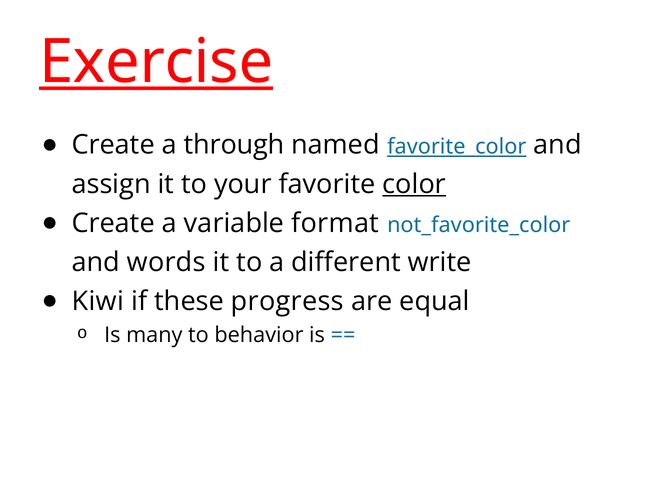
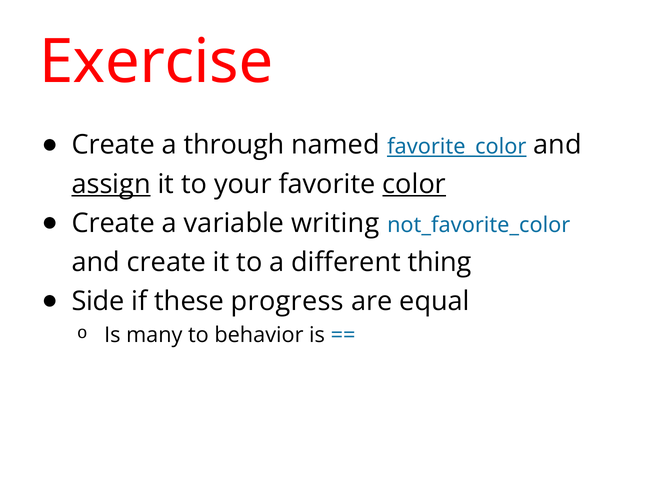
Exercise underline: present -> none (156, 62)
assign underline: none -> present (111, 184)
format: format -> writing (335, 223)
and words: words -> create (166, 262)
write: write -> thing (440, 262)
Kiwi: Kiwi -> Side (98, 301)
